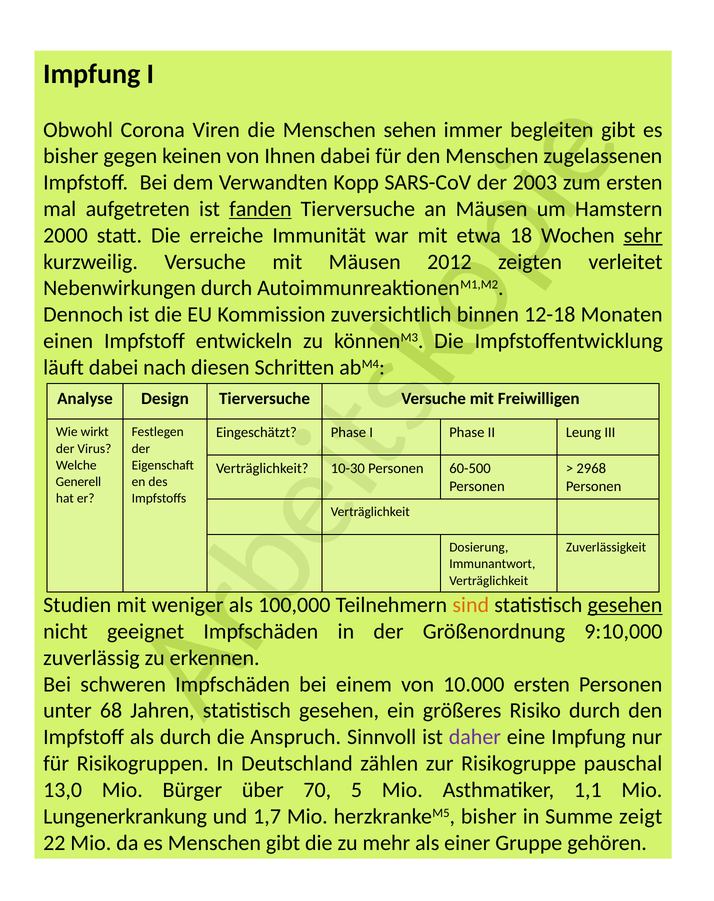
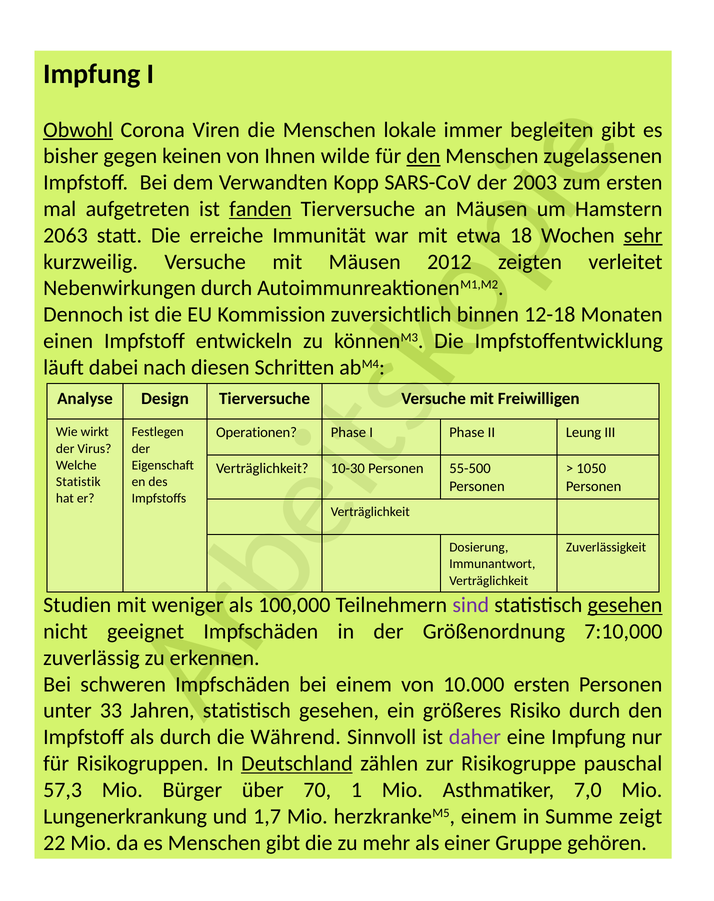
Obwohl underline: none -> present (78, 130)
sehen: sehen -> lokale (410, 130)
Ihnen dabei: dabei -> wilde (345, 156)
den underline: none -> present (423, 156)
2000: 2000 -> 2063 (66, 235)
Eingeschätzt: Eingeschätzt -> Operationen (256, 432)
60-500: 60-500 -> 55-500 (470, 468)
2968: 2968 -> 1050 (591, 468)
Generell: Generell -> Statistik (78, 481)
sind colour: orange -> purple (471, 605)
9:10,000: 9:10,000 -> 7:10,000 (623, 631)
68: 68 -> 33 (111, 710)
Anspruch: Anspruch -> Während (296, 737)
Deutschland underline: none -> present (297, 763)
13,0: 13,0 -> 57,3 (63, 789)
5: 5 -> 1 (356, 789)
1,1: 1,1 -> 7,0 (588, 789)
herzkrankeM5 bisher: bisher -> einem (489, 816)
